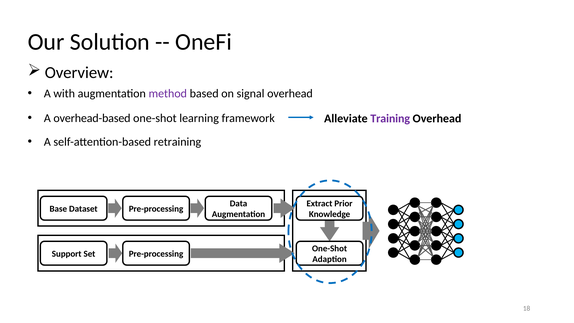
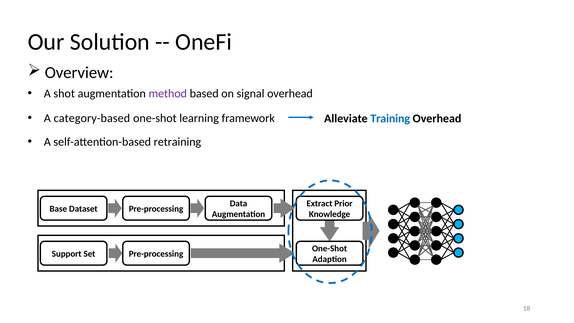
with: with -> shot (64, 93)
overhead-based: overhead-based -> category-based (92, 118)
Training colour: purple -> blue (390, 118)
